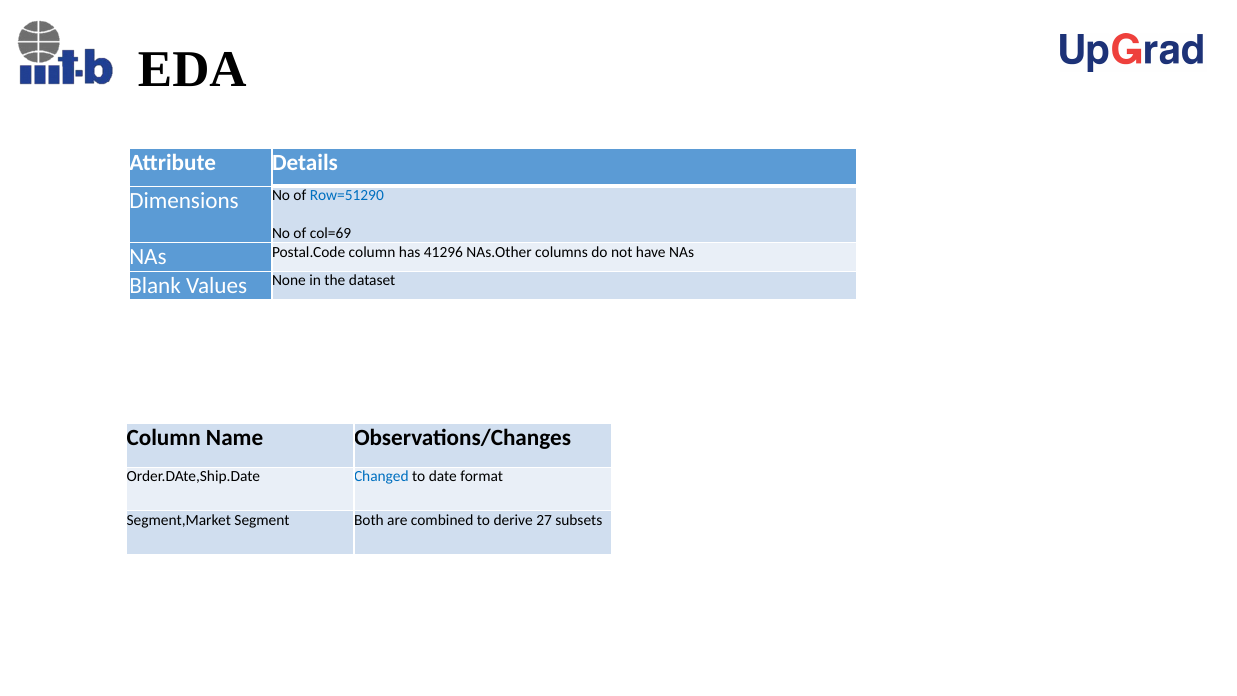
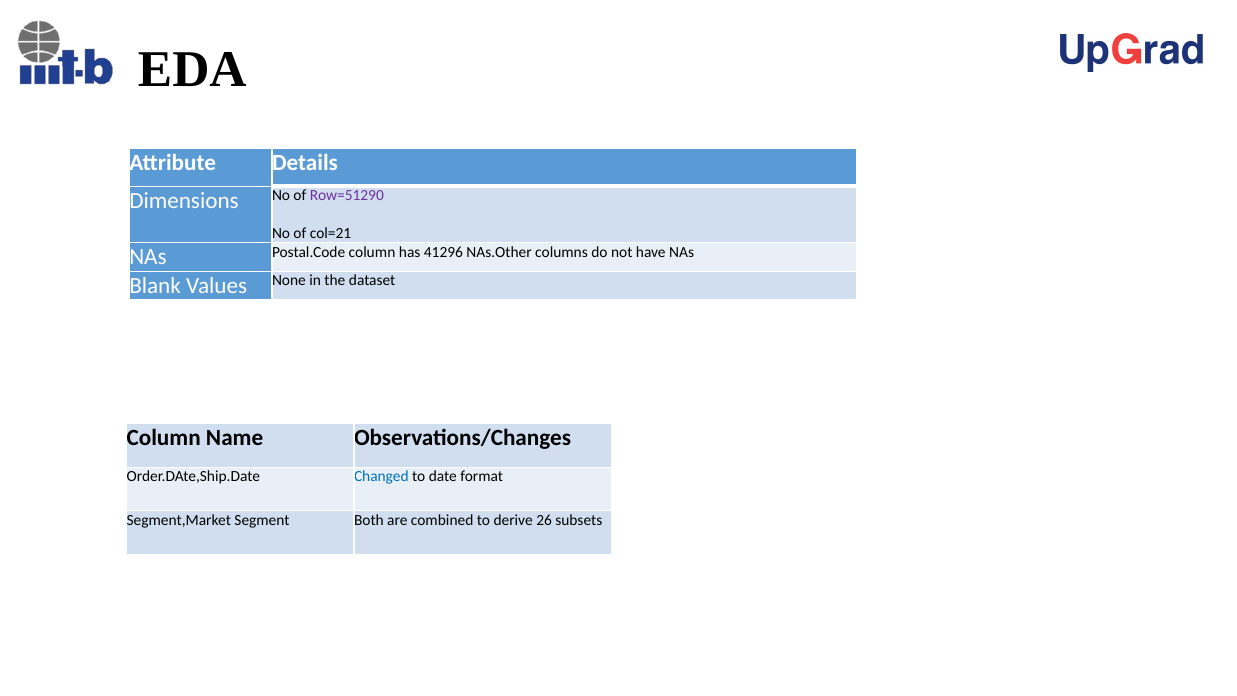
Row=51290 colour: blue -> purple (347, 196)
col=69: col=69 -> col=21 (331, 233)
27: 27 -> 26 (544, 520)
